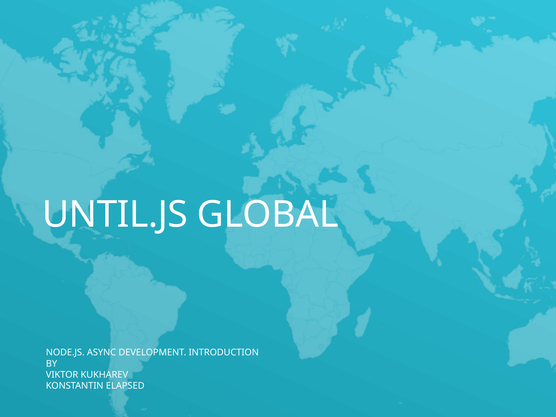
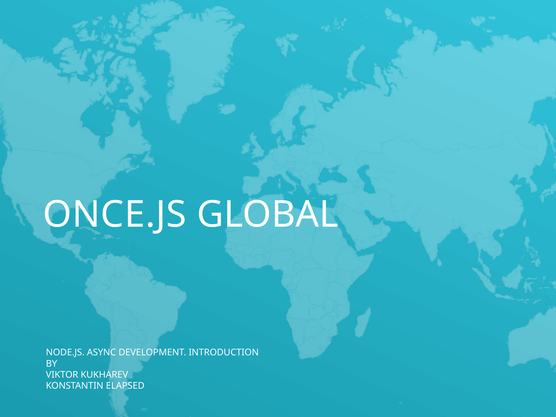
UNTIL.JS: UNTIL.JS -> ONCE.JS (115, 215)
